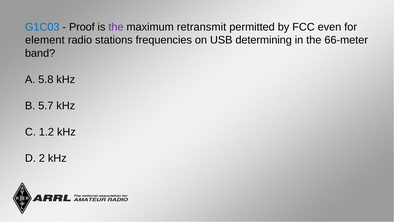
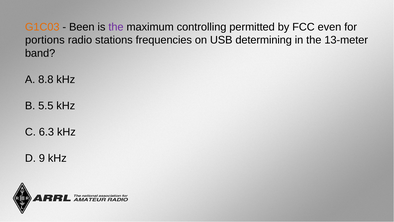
G1C03 colour: blue -> orange (42, 27)
Proof: Proof -> Been (82, 27)
retransmit: retransmit -> controlling (202, 27)
element: element -> portions (45, 40)
66-meter: 66-meter -> 13-meter (346, 40)
5.8: 5.8 -> 8.8 (46, 79)
5.7: 5.7 -> 5.5 (46, 106)
1.2: 1.2 -> 6.3 (46, 132)
2: 2 -> 9 (42, 158)
